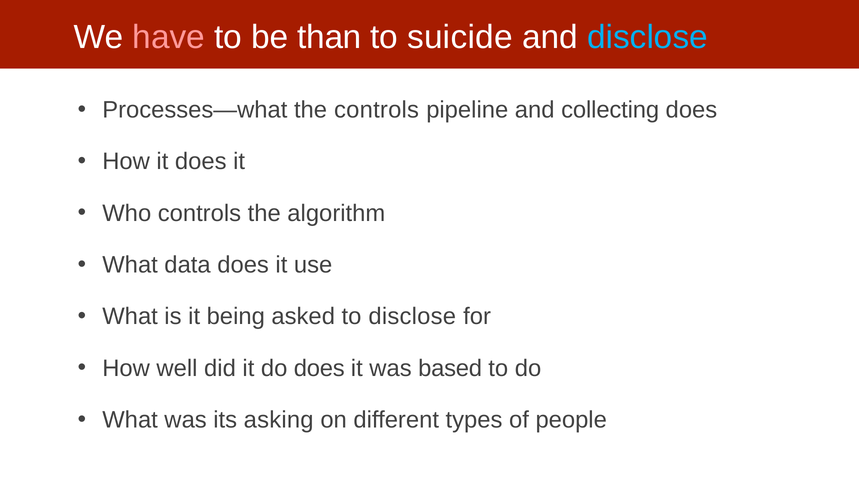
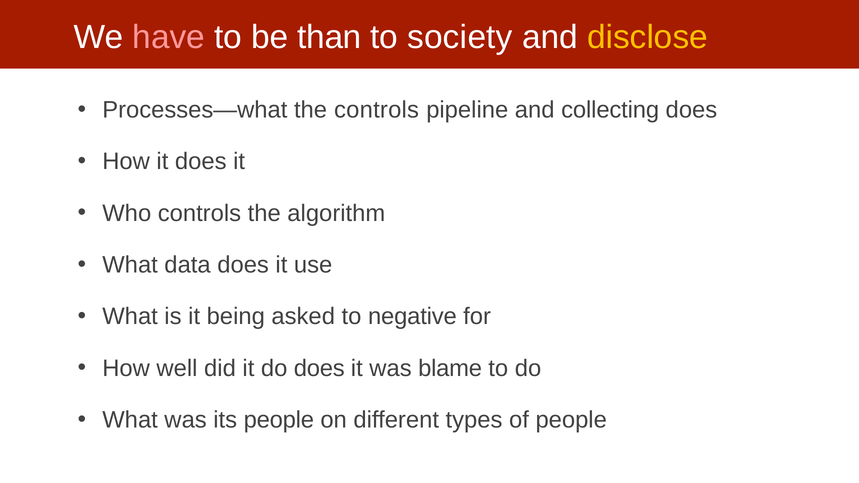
suicide: suicide -> society (460, 37)
disclose colour: light blue -> yellow (648, 37)
to disclose: disclose -> negative (412, 317)
based: based -> blame (450, 368)
its asking: asking -> people (279, 420)
